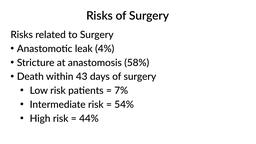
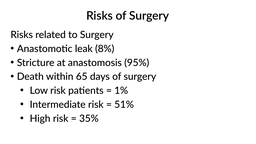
4%: 4% -> 8% (105, 49)
58%: 58% -> 95% (137, 63)
43: 43 -> 65 (82, 77)
7%: 7% -> 1% (121, 91)
54%: 54% -> 51% (124, 105)
44%: 44% -> 35% (89, 119)
